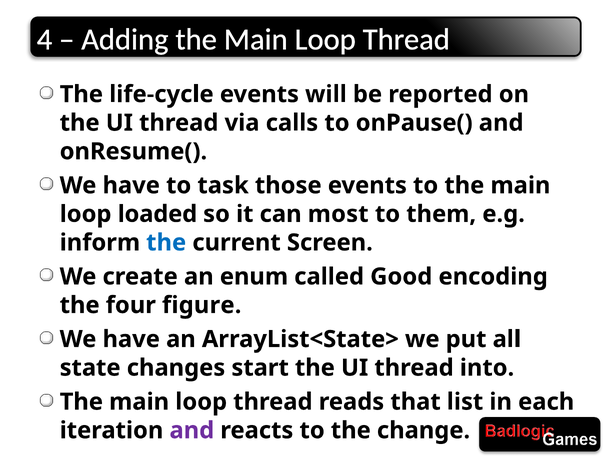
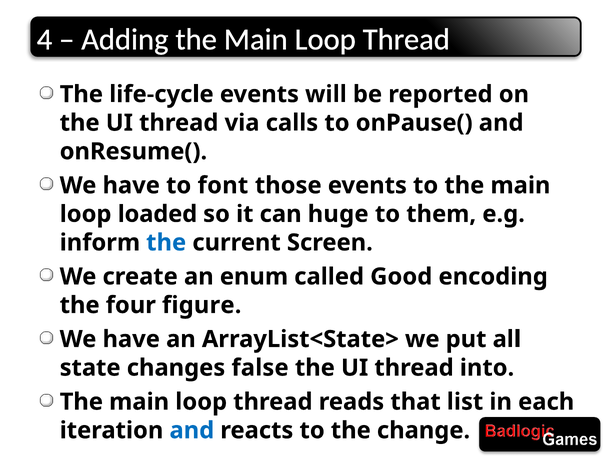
task: task -> font (223, 185)
most: most -> huge (338, 214)
start: start -> false (260, 368)
and colour: purple -> blue (192, 430)
